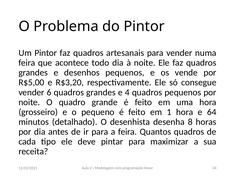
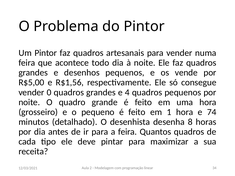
R$3,20: R$3,20 -> R$1,56 (70, 83)
6: 6 -> 0 (49, 92)
64: 64 -> 74 (212, 112)
